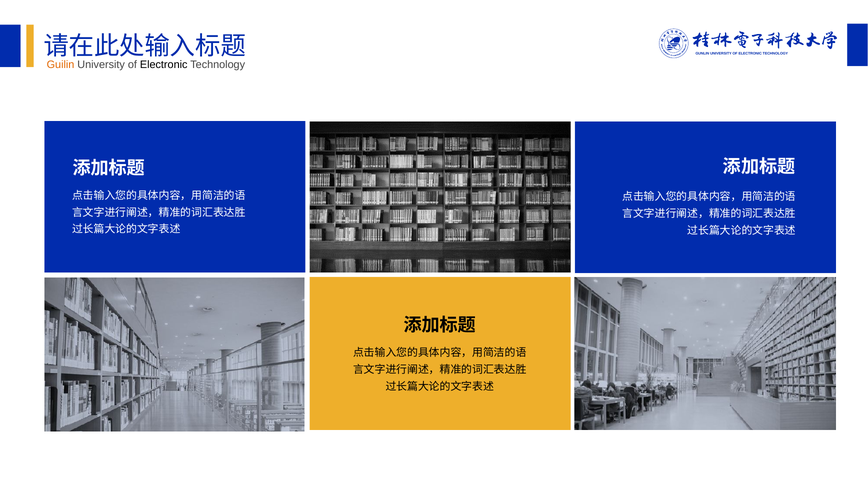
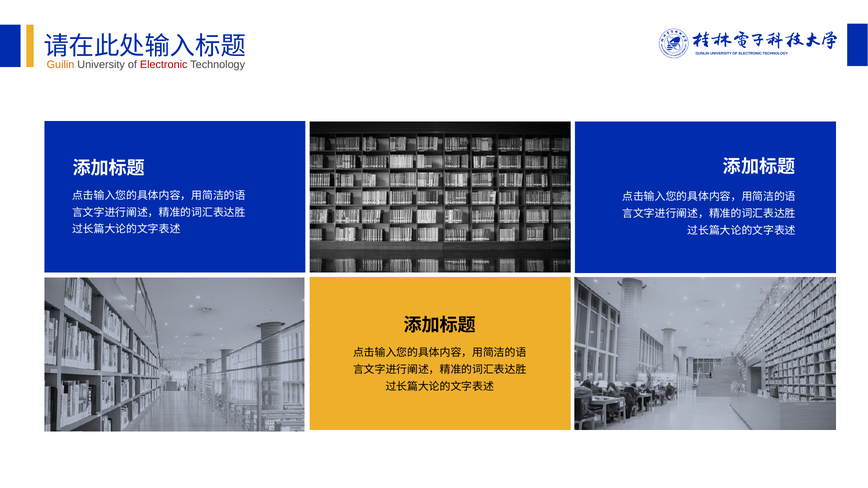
Electronic colour: black -> red (164, 65)
